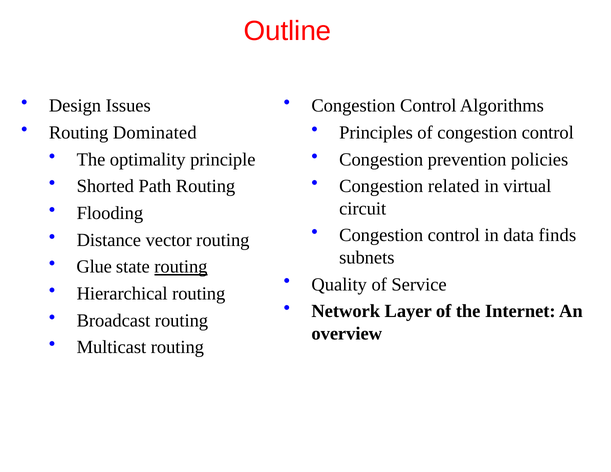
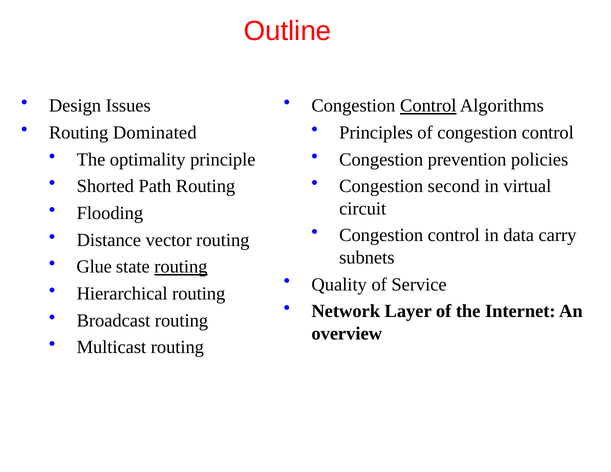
Control underline: none -> present (428, 106)
related: related -> second (454, 186)
finds: finds -> carry (557, 235)
